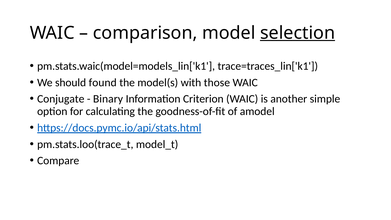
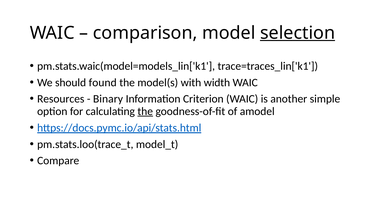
those: those -> width (217, 83)
Conjugate: Conjugate -> Resources (61, 99)
the underline: none -> present (145, 111)
